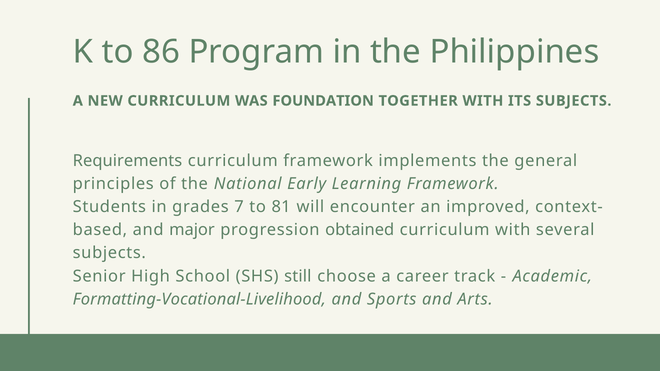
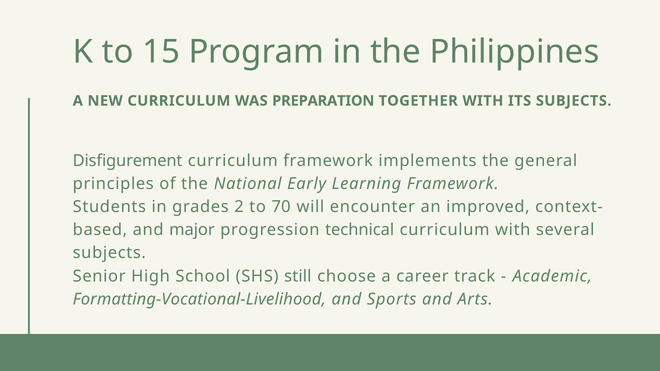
86: 86 -> 15 (161, 52)
FOUNDATION: FOUNDATION -> PREPARATION (323, 101)
Requirements: Requirements -> Disfigurement (128, 161)
7: 7 -> 2 (239, 207)
81: 81 -> 70 (281, 207)
obtained: obtained -> technical (360, 230)
